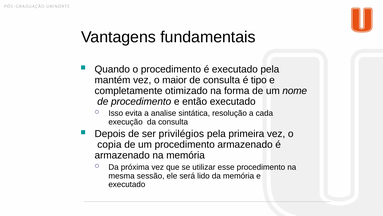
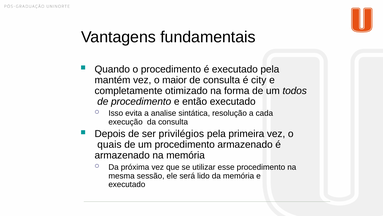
tipo: tipo -> city (259, 80)
nome: nome -> todos (295, 91)
copia: copia -> quais (109, 144)
